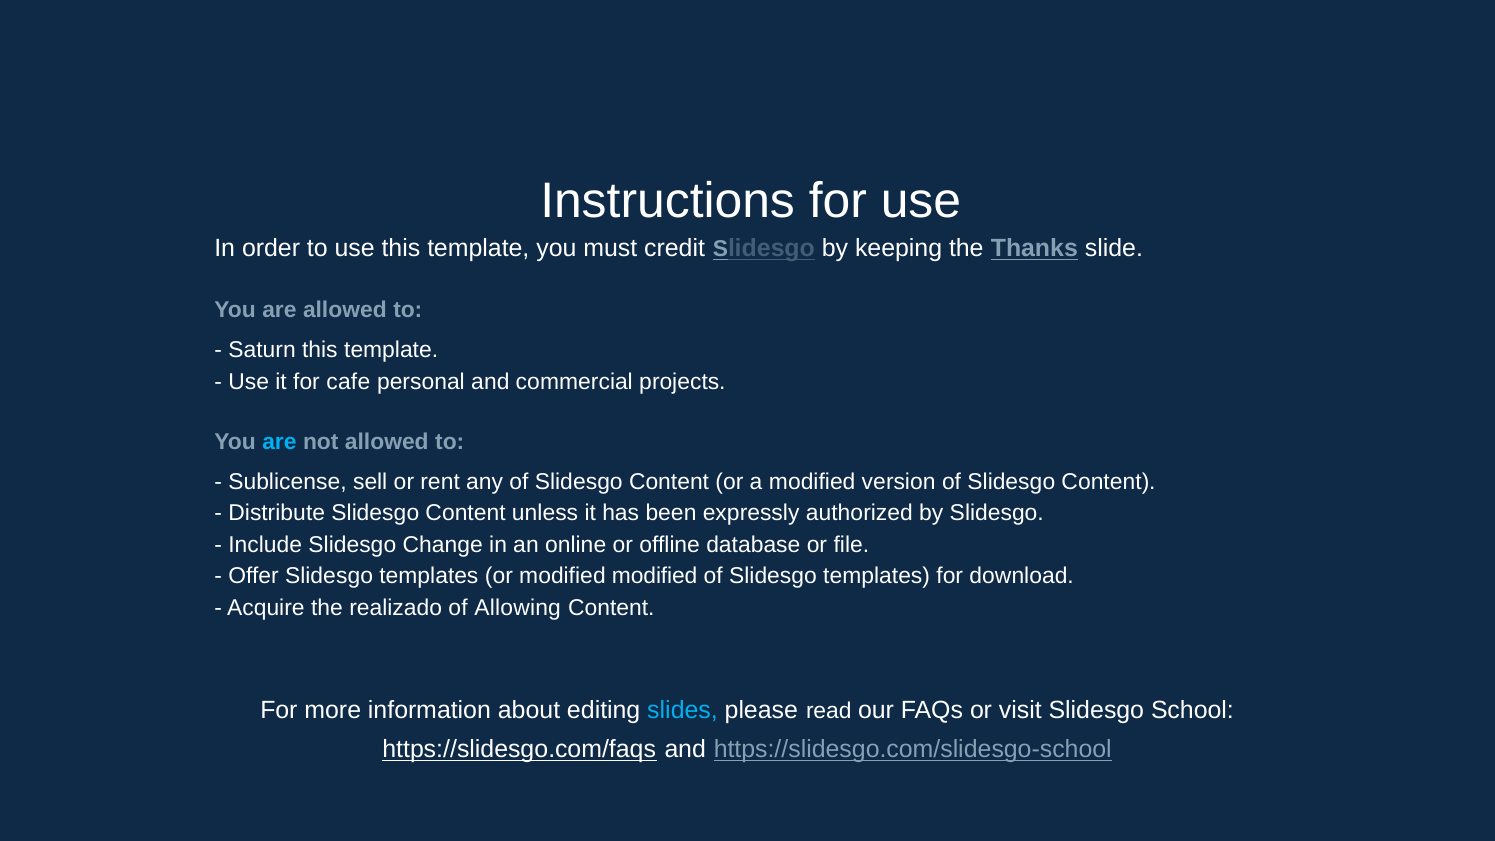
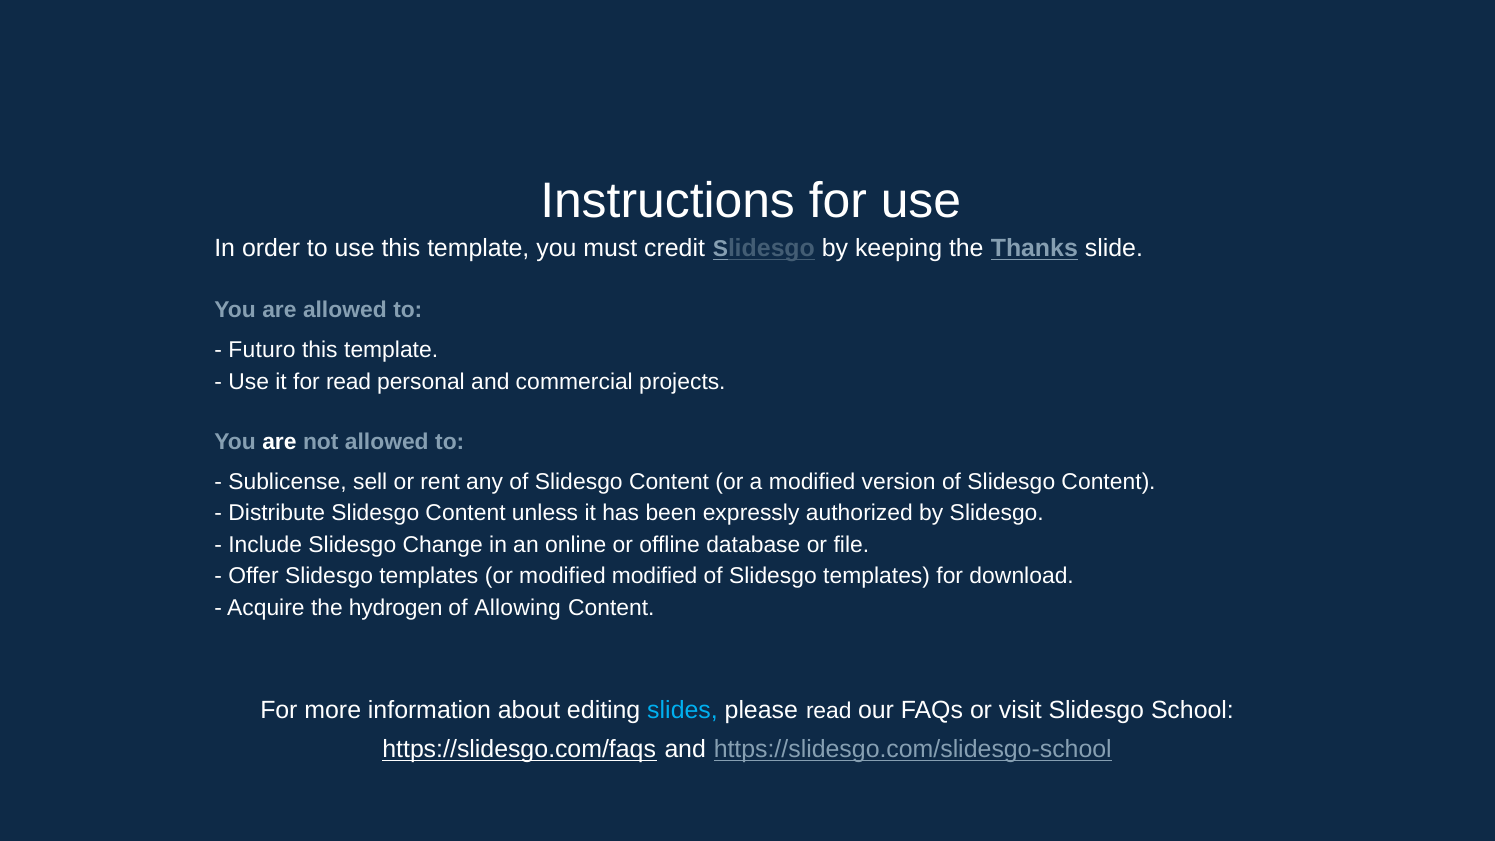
Saturn: Saturn -> Futuro (262, 350)
for cafe: cafe -> read (349, 382)
are colour: light blue -> white (279, 442)
realizado: realizado -> hydrogen (396, 608)
